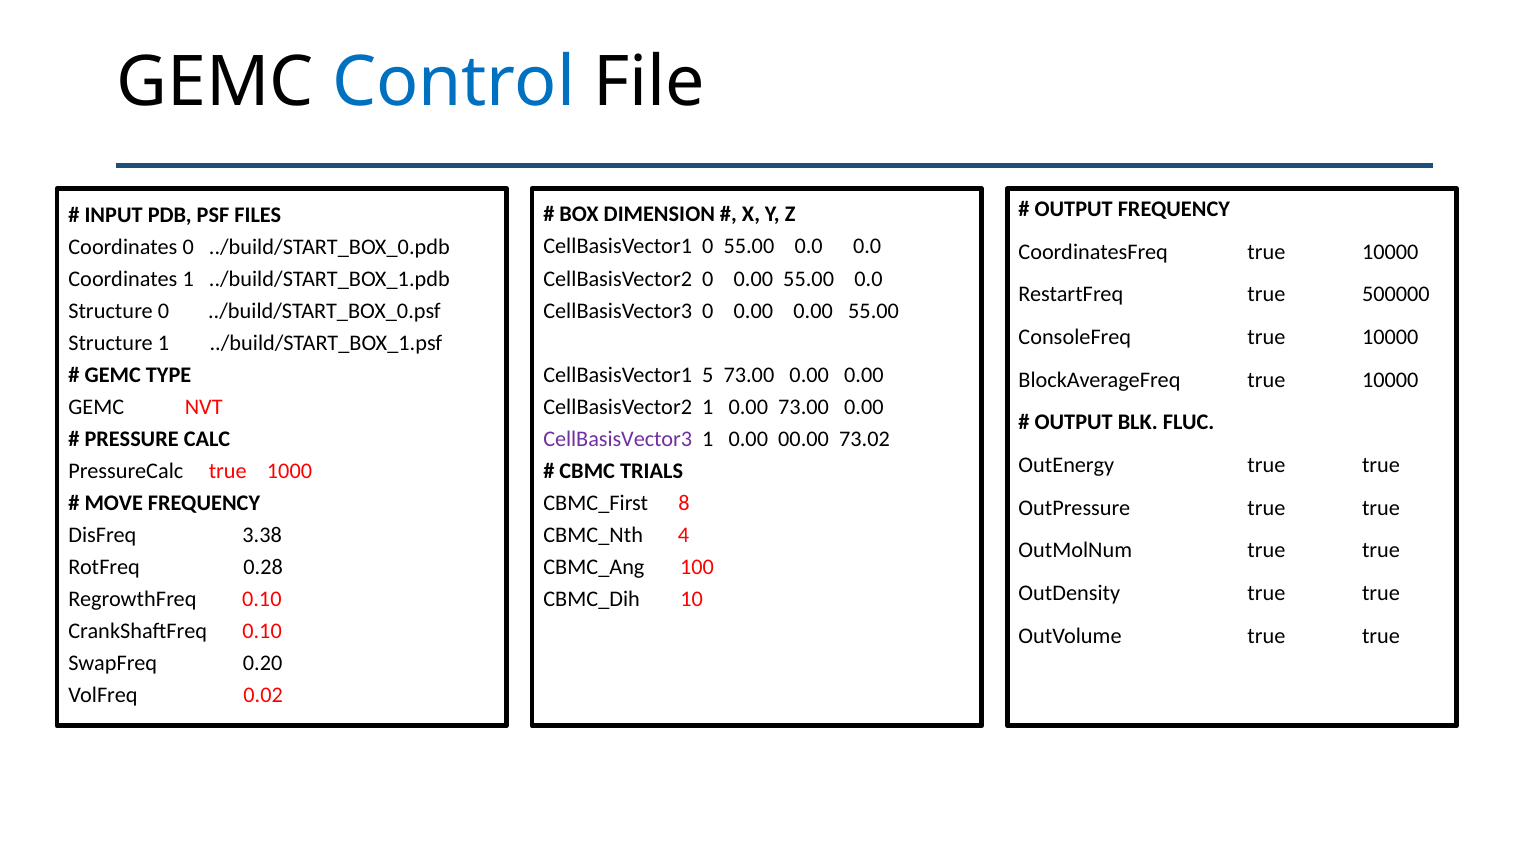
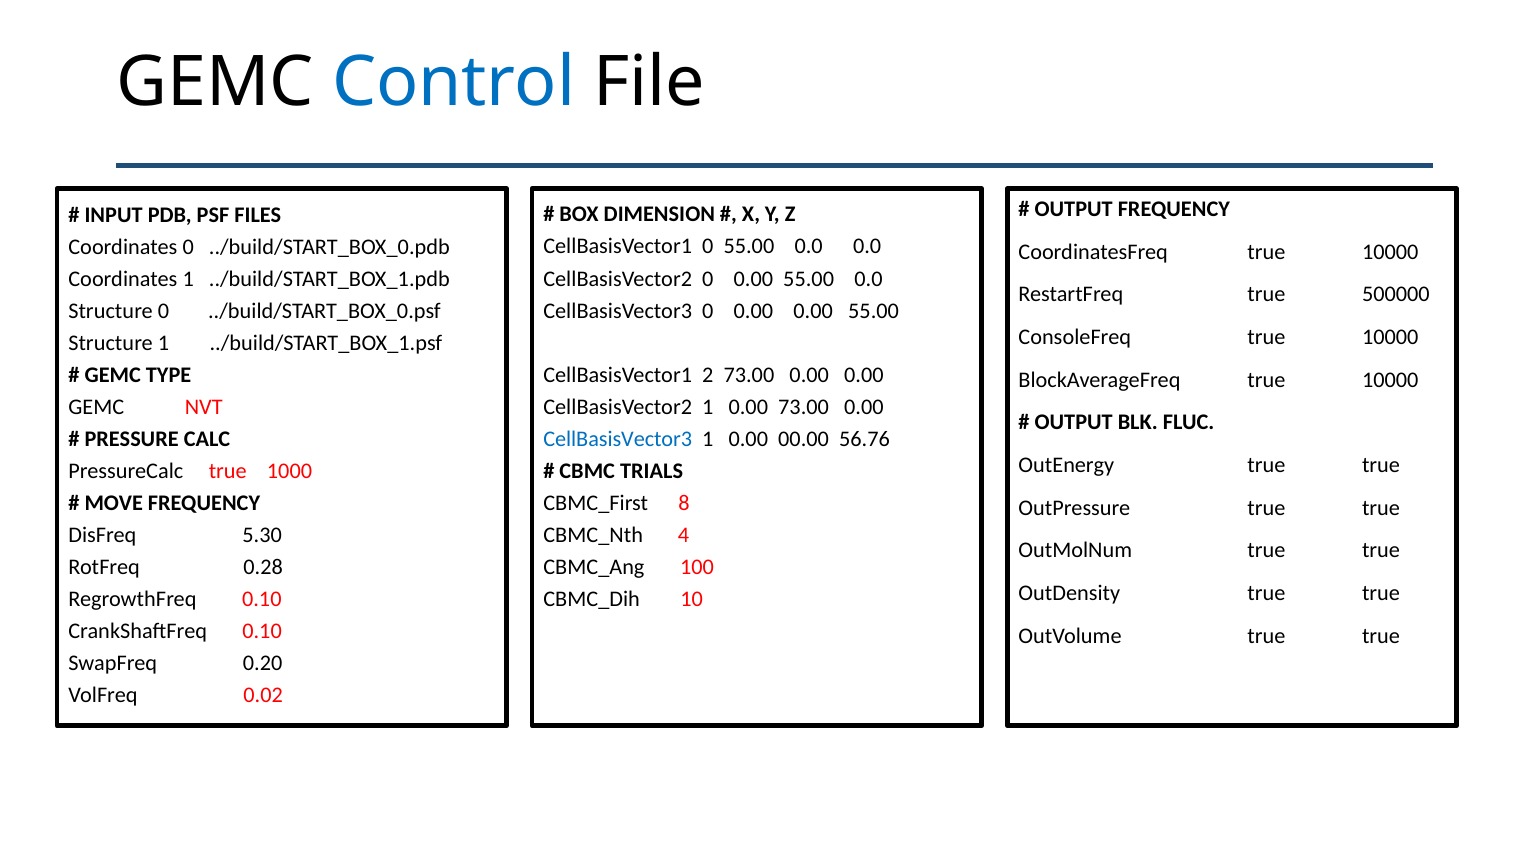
5: 5 -> 2 (708, 375)
CellBasisVector3 colour: purple -> blue (618, 439)
73.02: 73.02 -> 56.76 (865, 439)
3.38: 3.38 -> 5.30 (262, 535)
